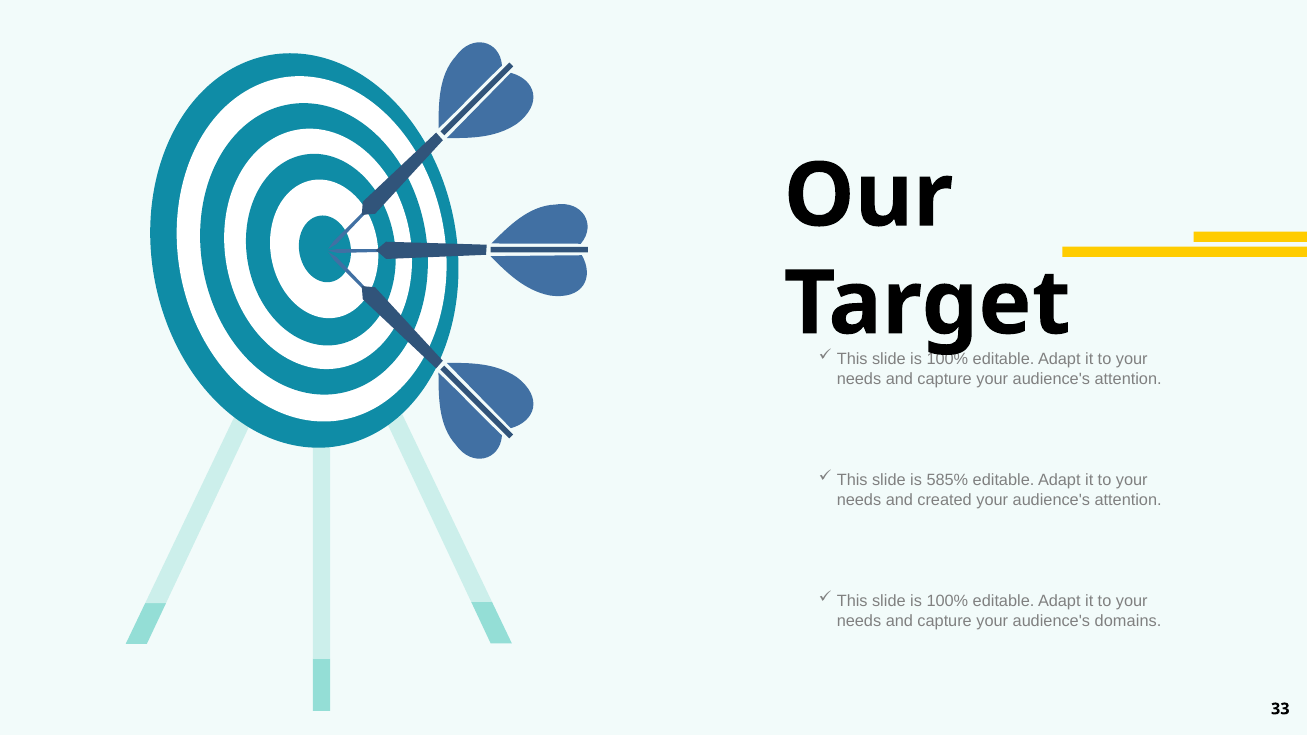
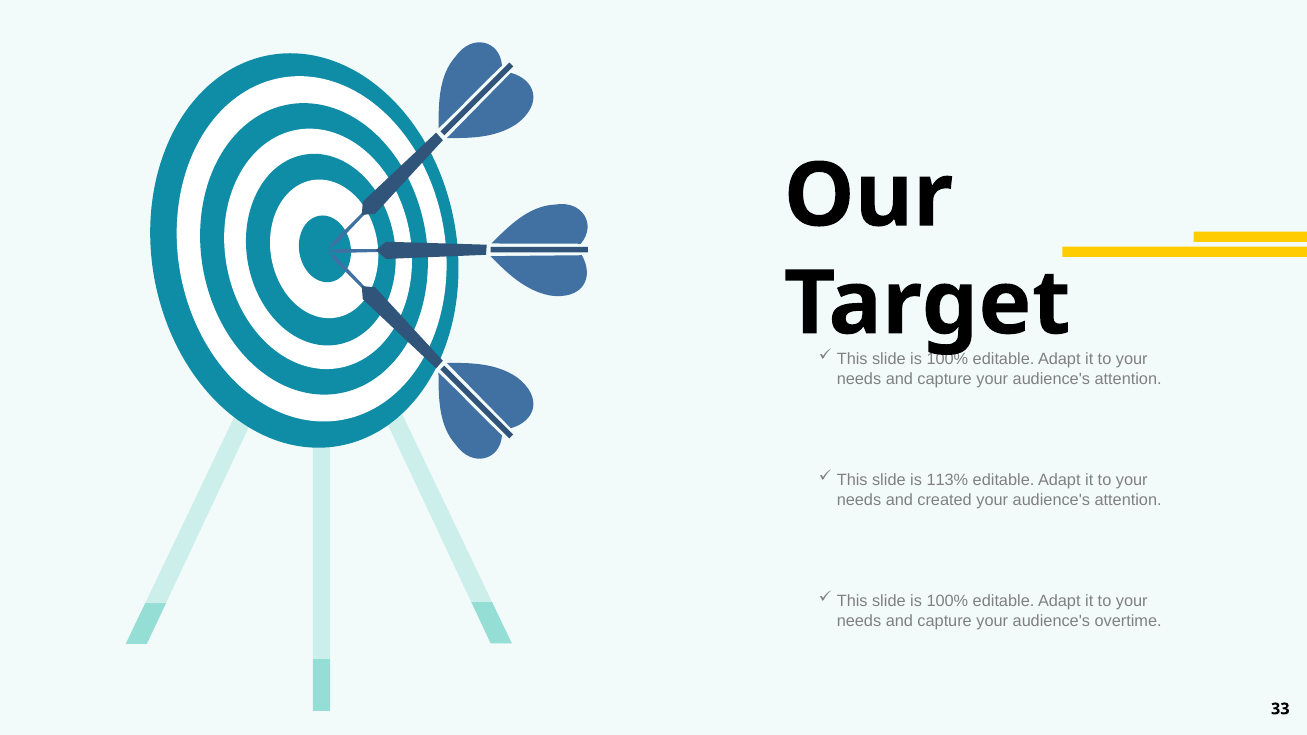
585%: 585% -> 113% (947, 480)
domains: domains -> overtime (1128, 621)
